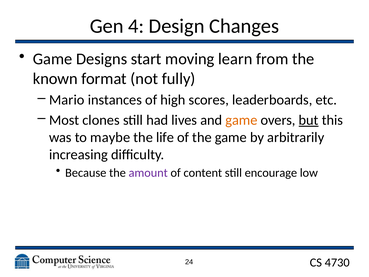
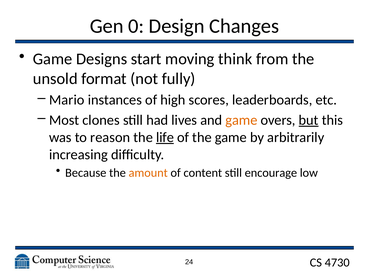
4: 4 -> 0 (136, 26)
learn: learn -> think (235, 59)
known: known -> unsold (55, 79)
maybe: maybe -> reason (110, 137)
life underline: none -> present (165, 137)
amount colour: purple -> orange (148, 173)
